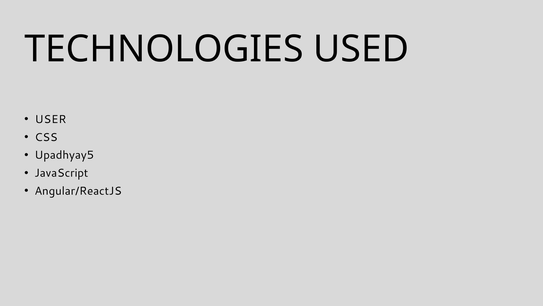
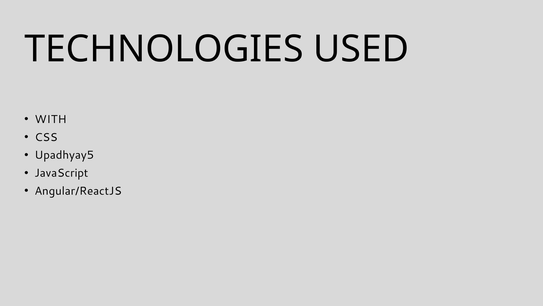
USER: USER -> WITH (51, 119)
